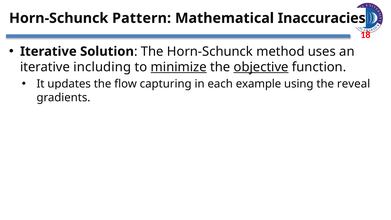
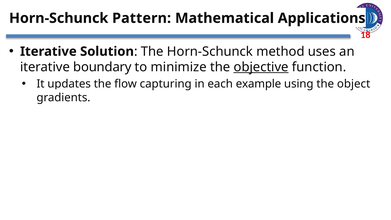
Inaccuracies: Inaccuracies -> Applications (322, 18)
including: including -> boundary (102, 67)
minimize underline: present -> none (179, 67)
reveal: reveal -> object (354, 84)
